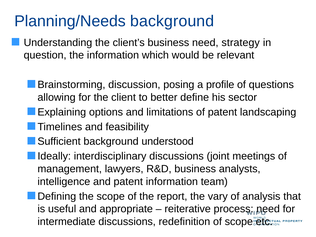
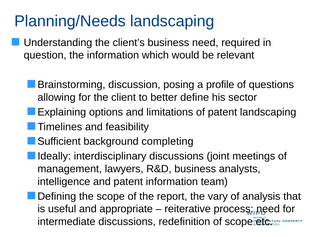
Planning/Needs background: background -> landscaping (172, 21)
strategy: strategy -> required (241, 43)
understood: understood -> completing (168, 142)
